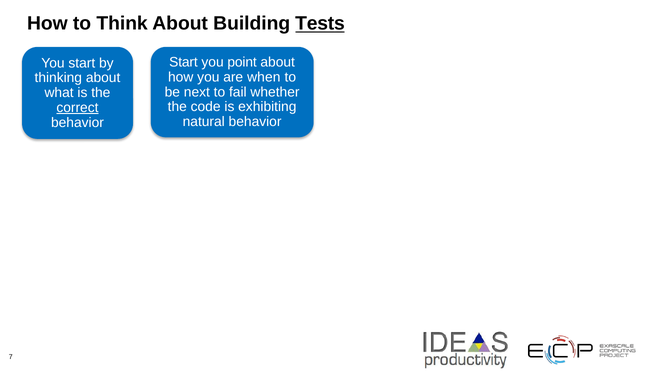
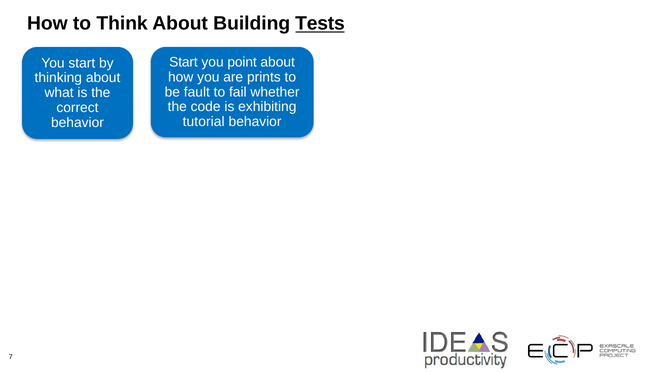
when: when -> prints (264, 77)
next: next -> fault (197, 92)
correct underline: present -> none (77, 108)
natural: natural -> tutorial (204, 122)
